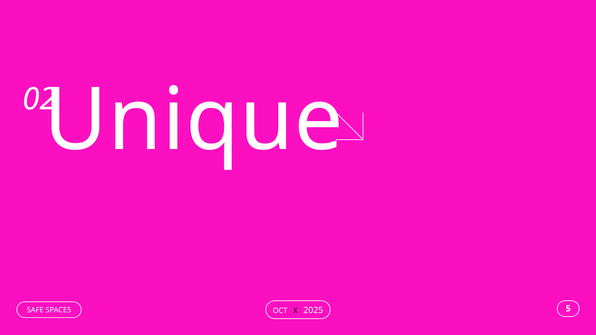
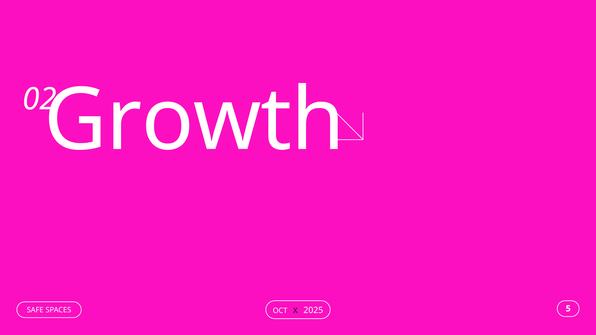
Unique: Unique -> Growth (194, 121)
